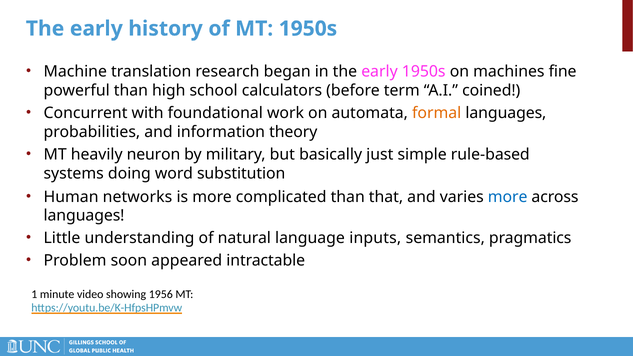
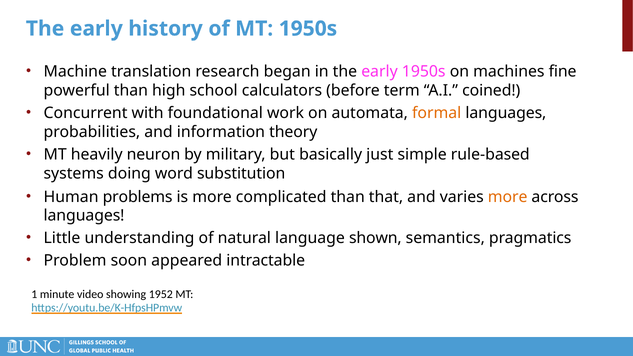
networks: networks -> problems (138, 197)
more colour: blue -> orange (508, 197)
inputs: inputs -> shown (375, 238)
1956: 1956 -> 1952 (161, 294)
